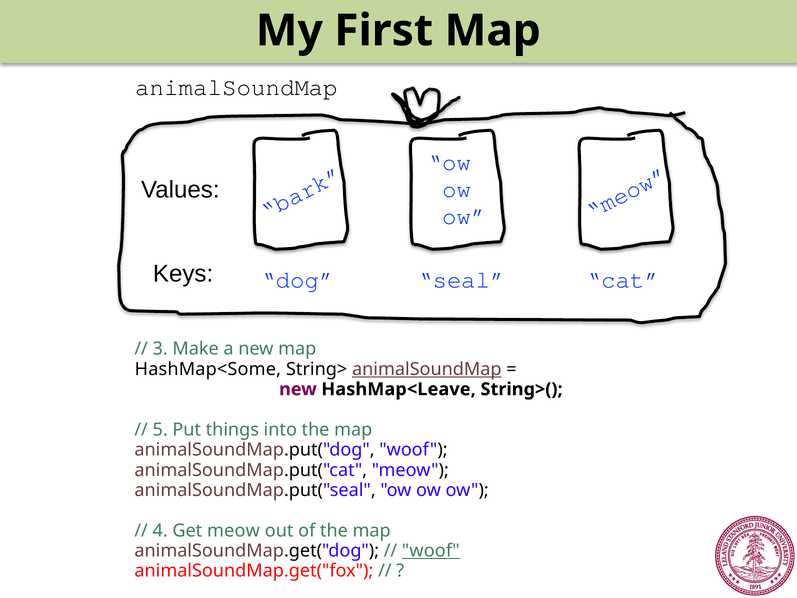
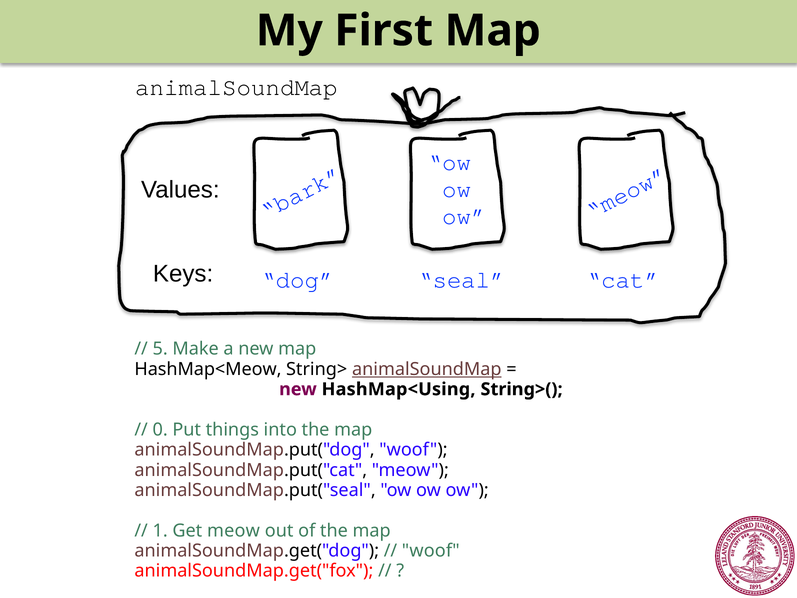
3: 3 -> 5 (160, 349)
HashMap<Some: HashMap<Some -> HashMap<Meow (208, 369)
HashMap<Leave: HashMap<Leave -> HashMap<Using (399, 389)
5: 5 -> 0 (160, 429)
4: 4 -> 1 (160, 530)
woof underline: present -> none (431, 551)
